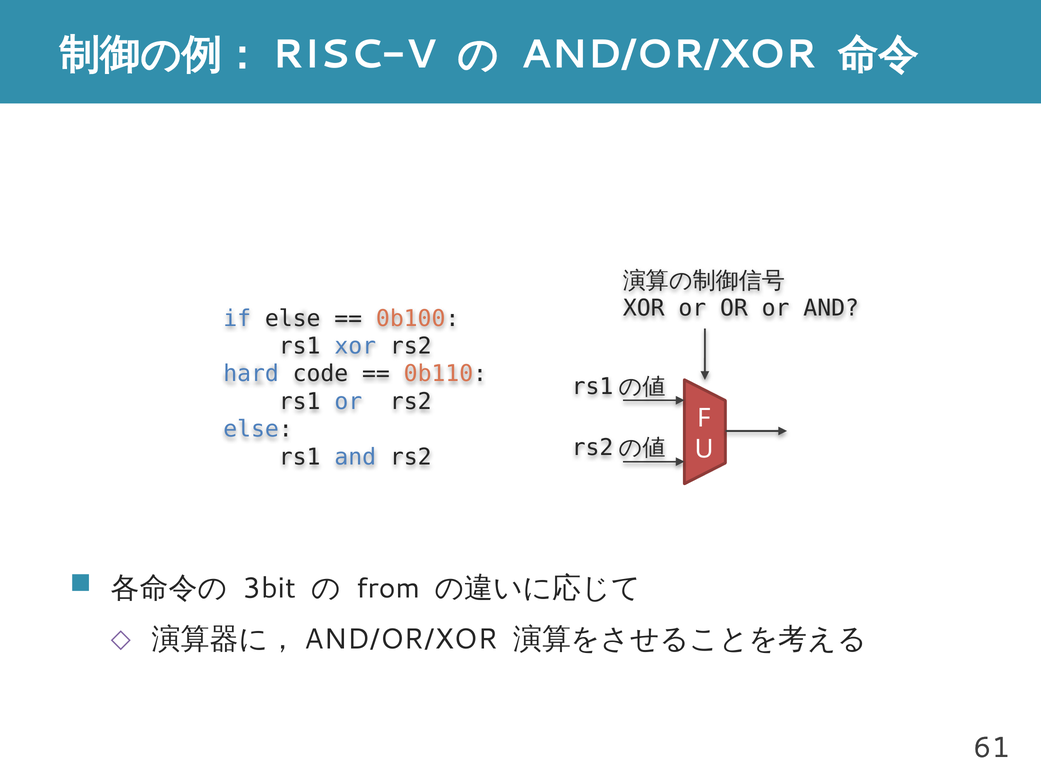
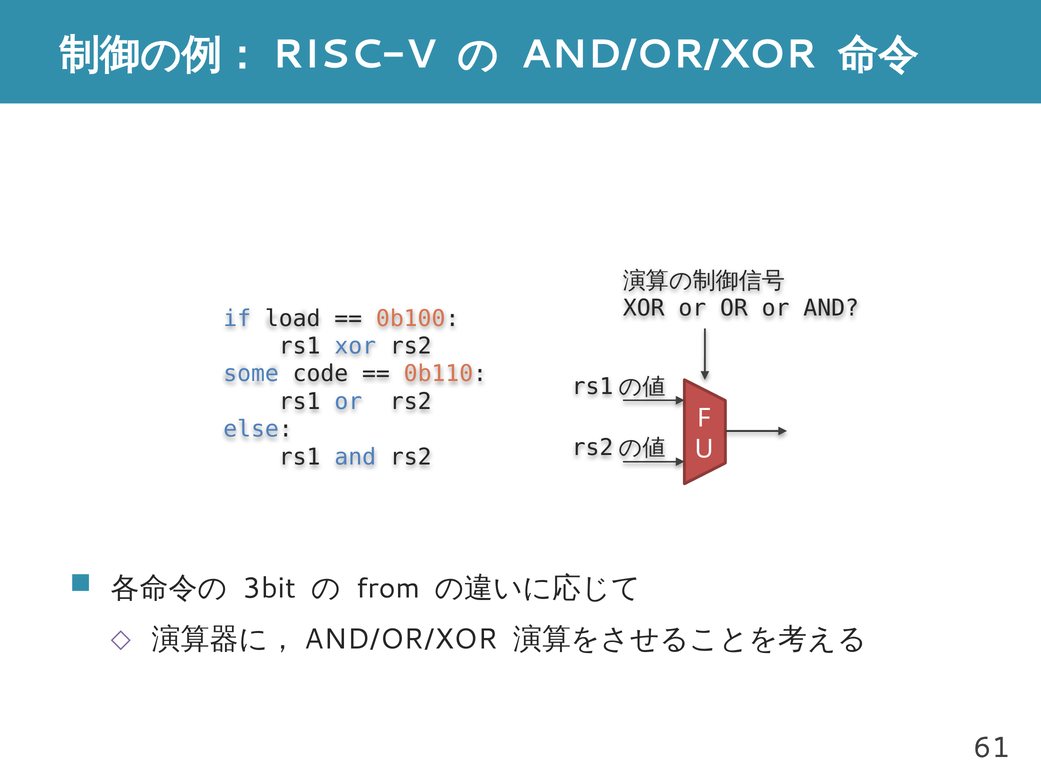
if else: else -> load (293, 319)
hard: hard -> some (251, 374)
